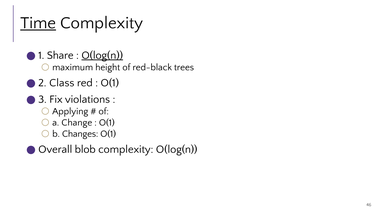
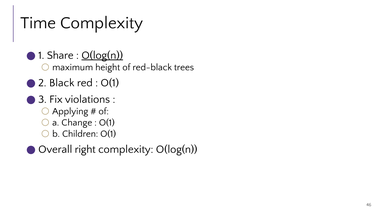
Time underline: present -> none (38, 23)
Class: Class -> Black (62, 83)
Changes: Changes -> Children (80, 134)
blob: blob -> right (85, 150)
